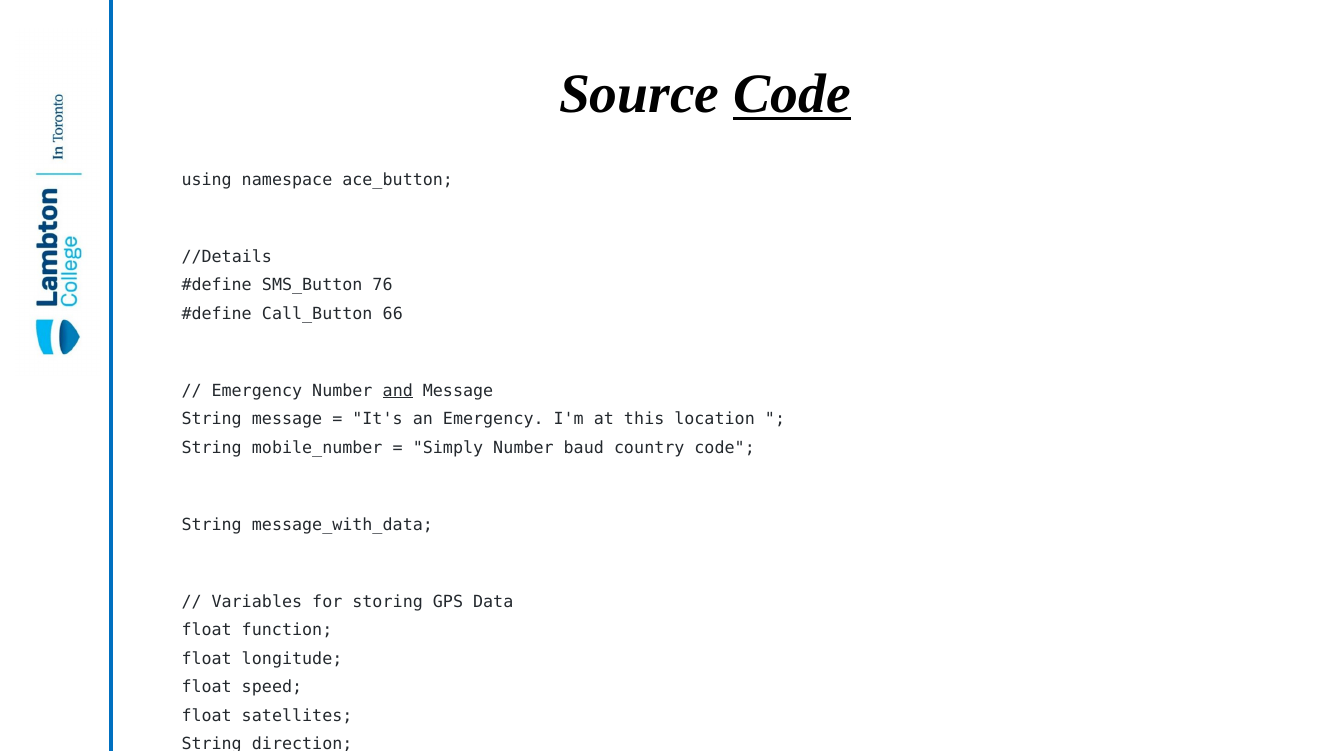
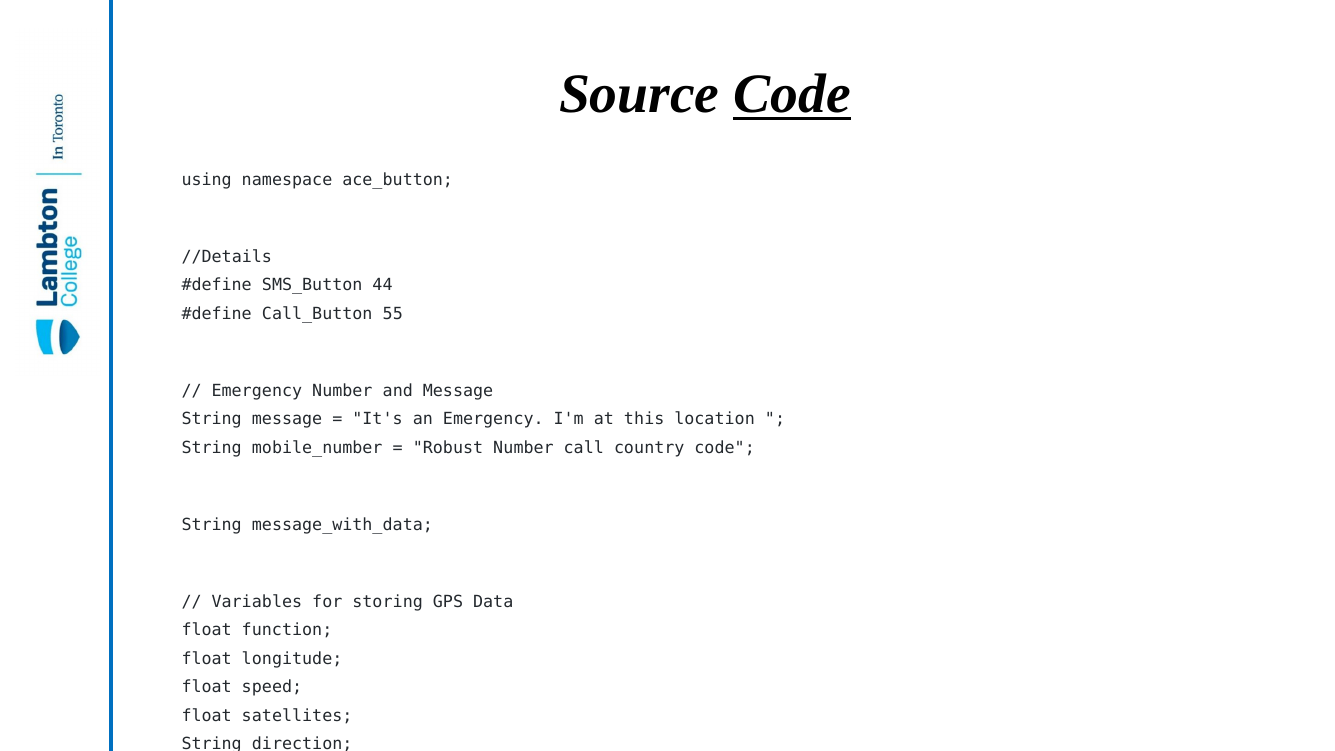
76: 76 -> 44 (383, 285)
66: 66 -> 55 (393, 314)
and underline: present -> none (398, 391)
Simply: Simply -> Robust (448, 448)
baud: baud -> call (584, 448)
